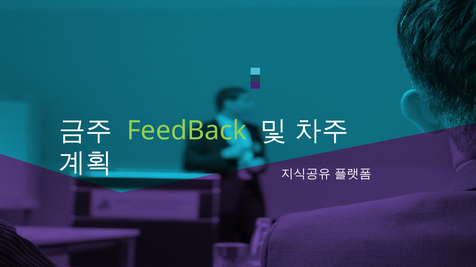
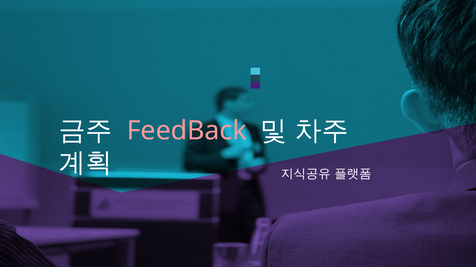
FeedBack colour: light green -> pink (187, 131)
